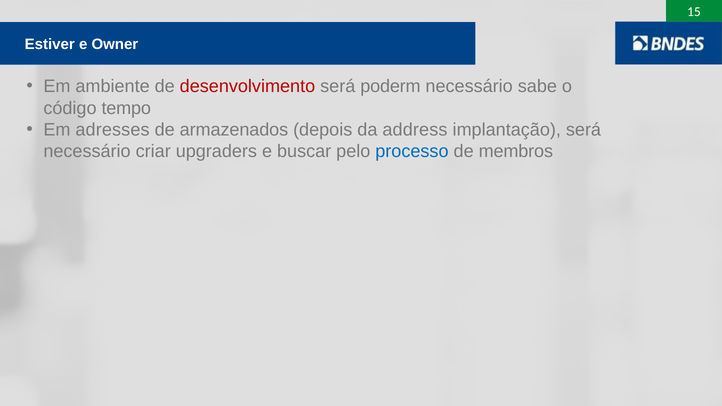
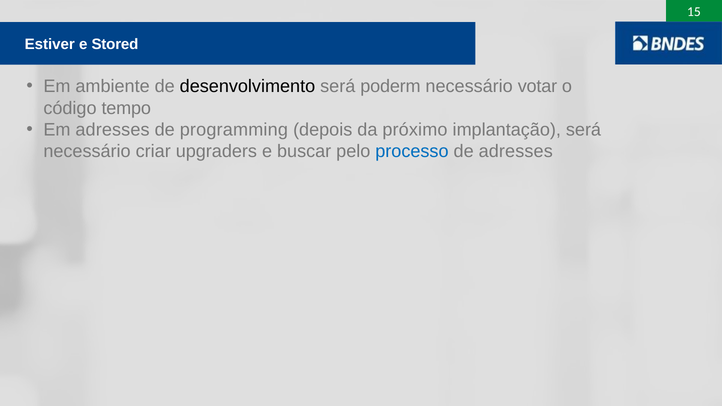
Owner: Owner -> Stored (115, 44)
desenvolvimento colour: red -> black (247, 86)
sabe: sabe -> votar (537, 86)
armazenados: armazenados -> programming (234, 130)
address: address -> próximo (415, 130)
de membros: membros -> adresses (516, 151)
